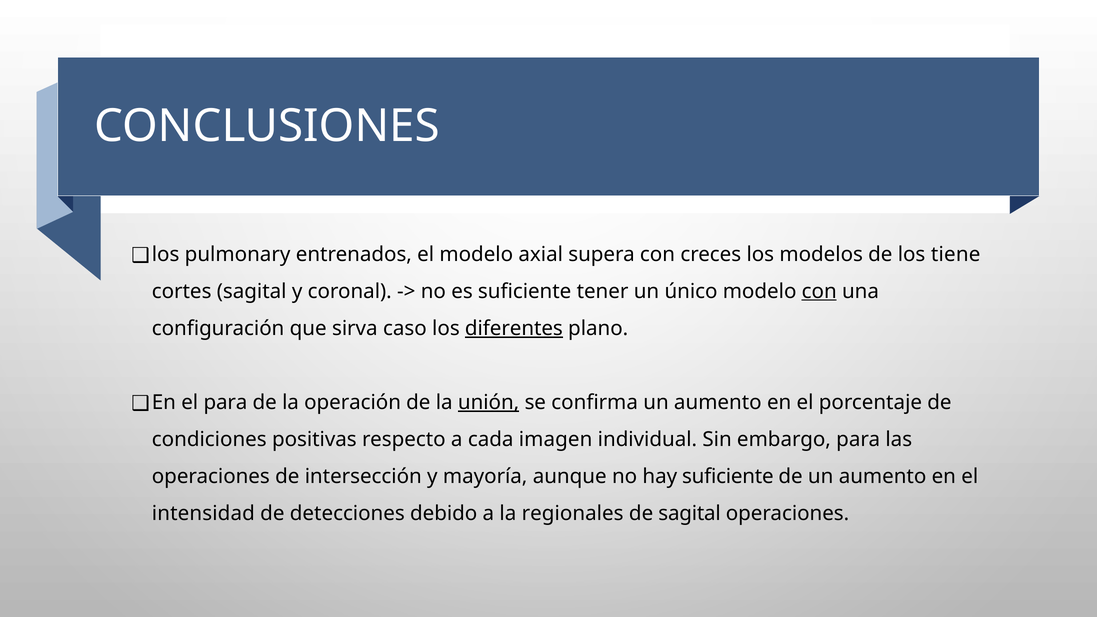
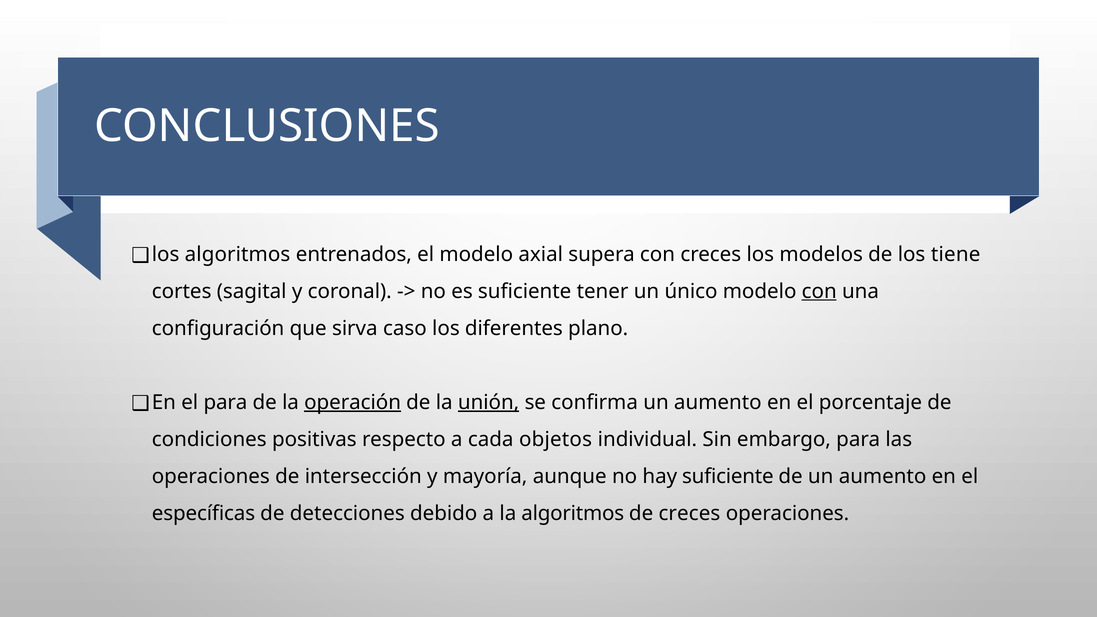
pulmonary: pulmonary -> algoritmos (238, 254)
diferentes underline: present -> none (514, 328)
operación underline: none -> present (353, 402)
imagen: imagen -> objetos (556, 439)
intensidad: intensidad -> específicas (203, 513)
la regionales: regionales -> algoritmos (573, 513)
de sagital: sagital -> creces (689, 513)
